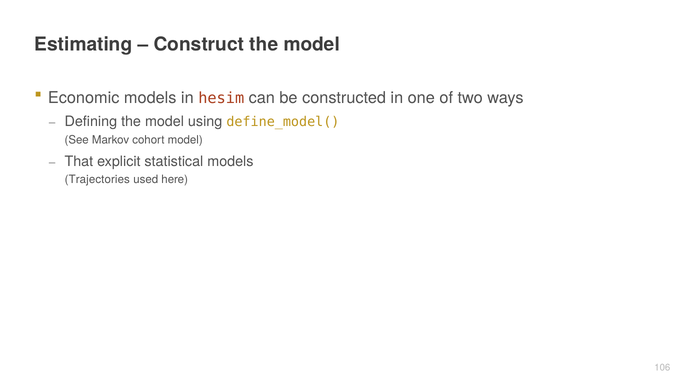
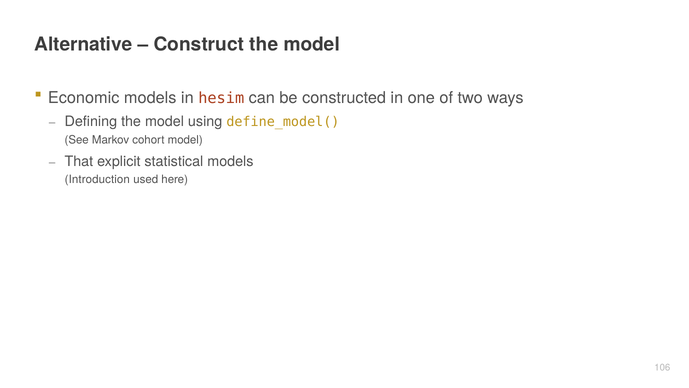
Estimating: Estimating -> Alternative (83, 44)
Trajectories: Trajectories -> Introduction (97, 179)
